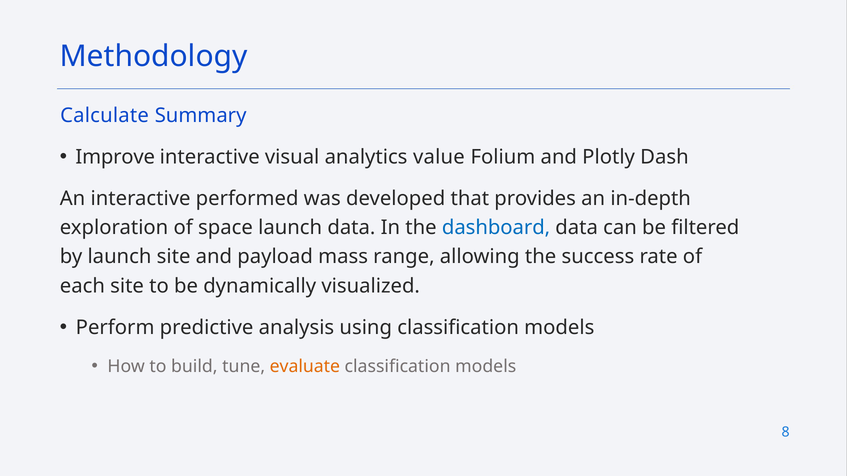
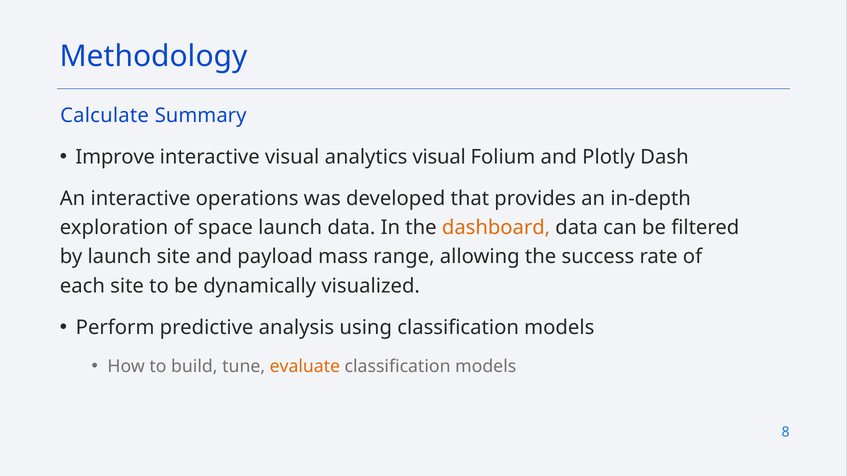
analytics value: value -> visual (439, 157)
performed: performed -> operations (247, 199)
dashboard colour: blue -> orange (496, 228)
